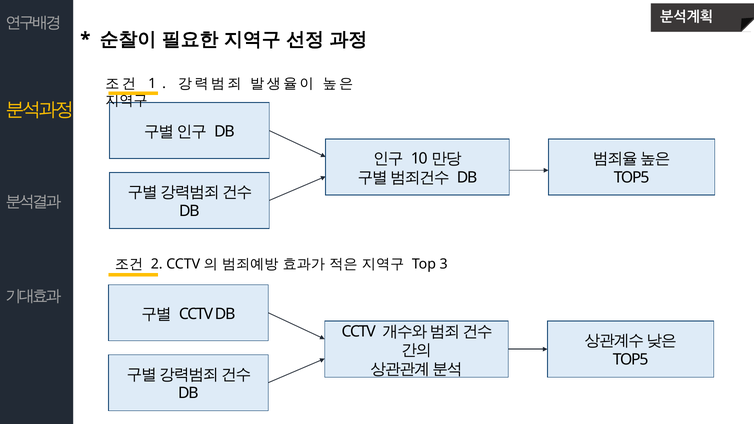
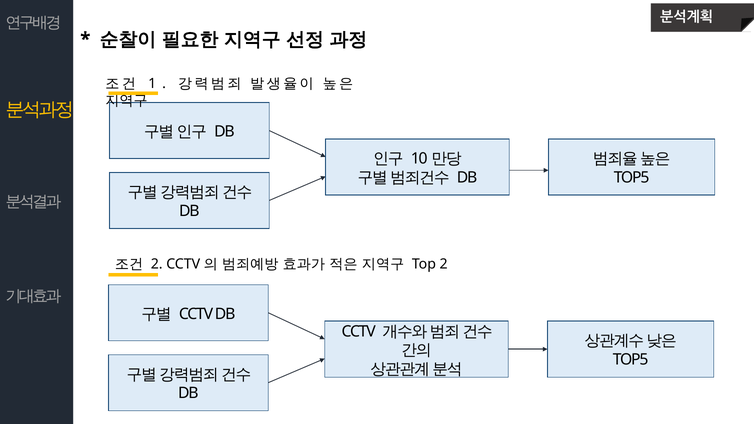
Top 3: 3 -> 2 (444, 264)
